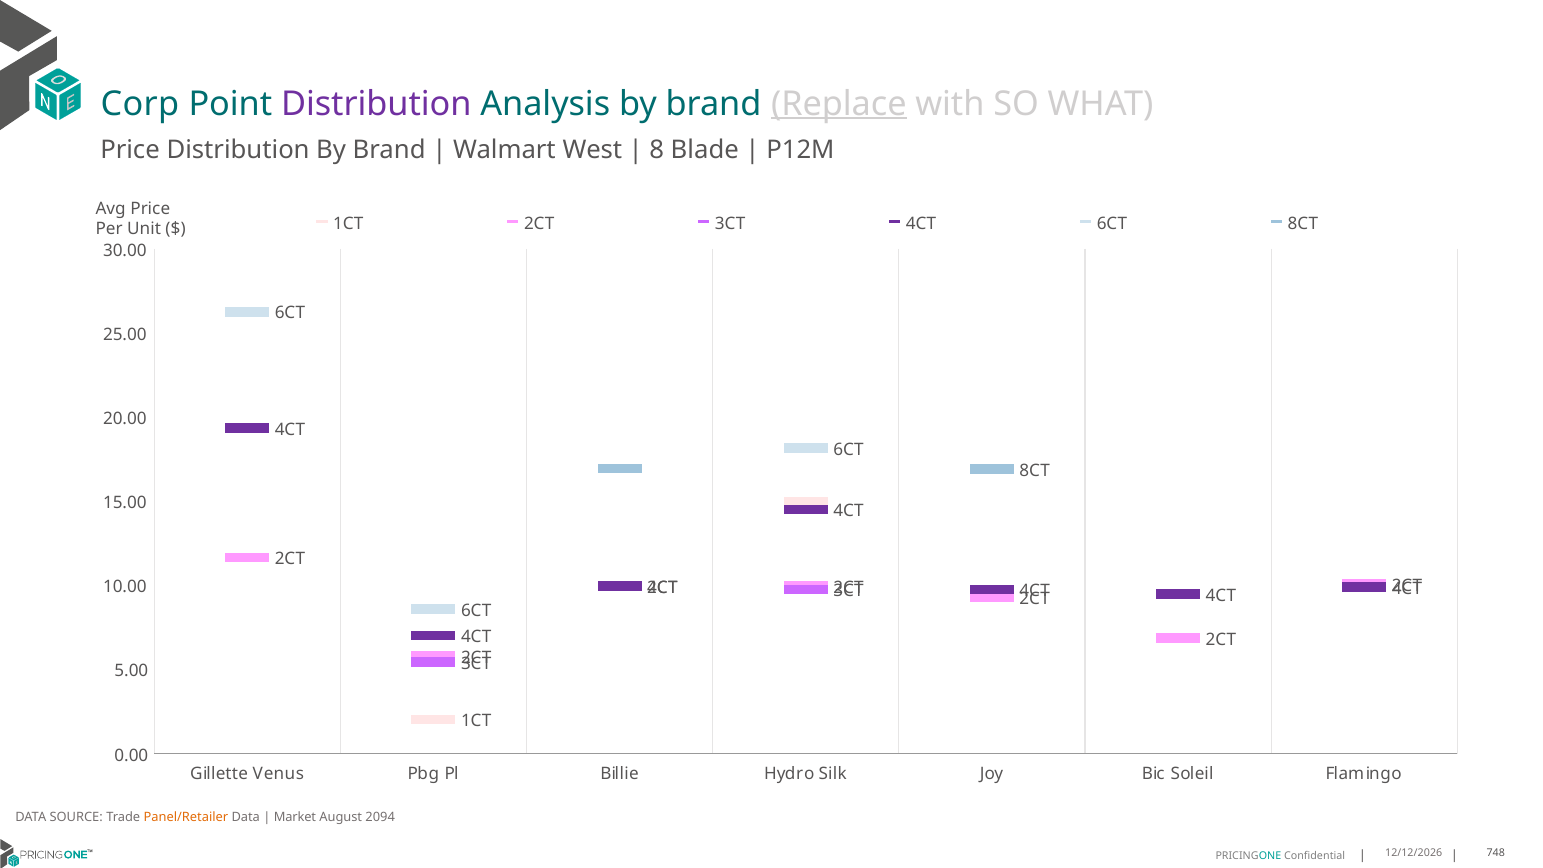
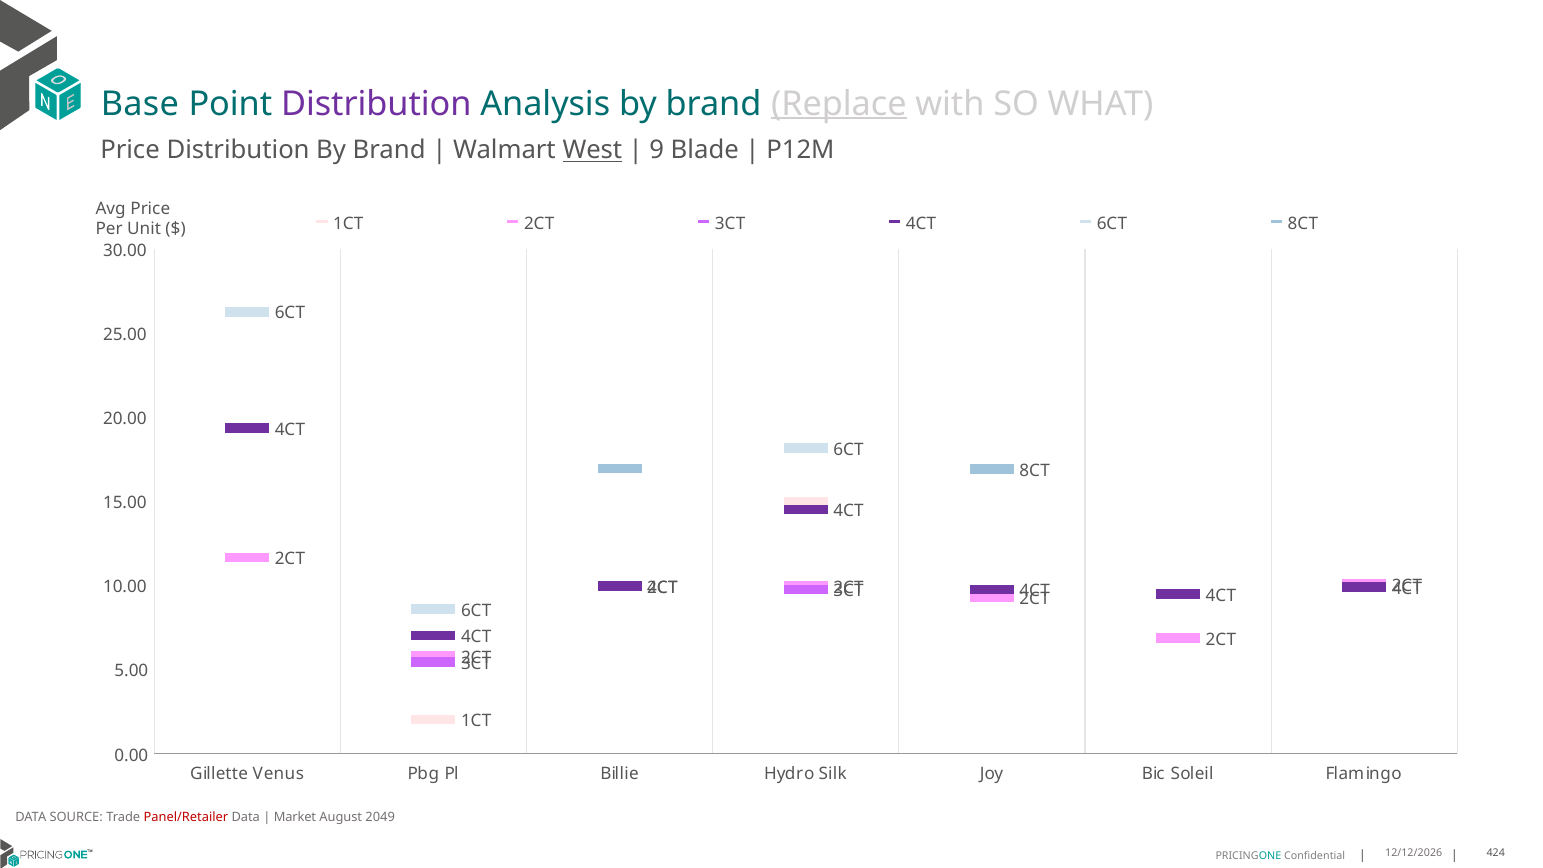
Corp: Corp -> Base (140, 104)
West underline: none -> present (592, 150)
8: 8 -> 9 (657, 150)
Panel/Retailer colour: orange -> red (186, 817)
2094: 2094 -> 2049 (380, 817)
748: 748 -> 424 (1496, 853)
